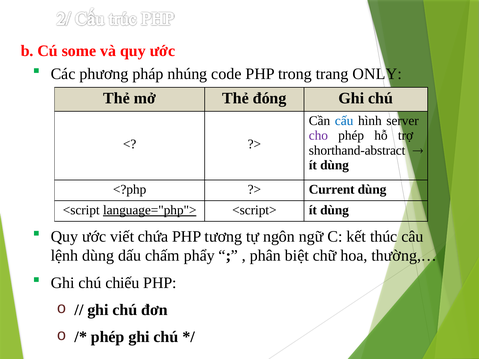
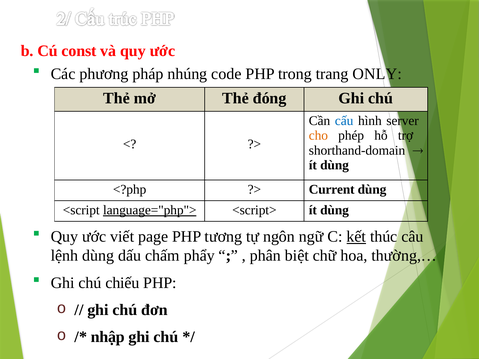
some: some -> const (79, 51)
cho colour: purple -> orange (318, 136)
shorthand-abstract: shorthand-abstract -> shorthand-domain (357, 150)
chứa: chứa -> page (153, 237)
kết underline: none -> present (356, 237)
phép: phép -> nhập (108, 337)
